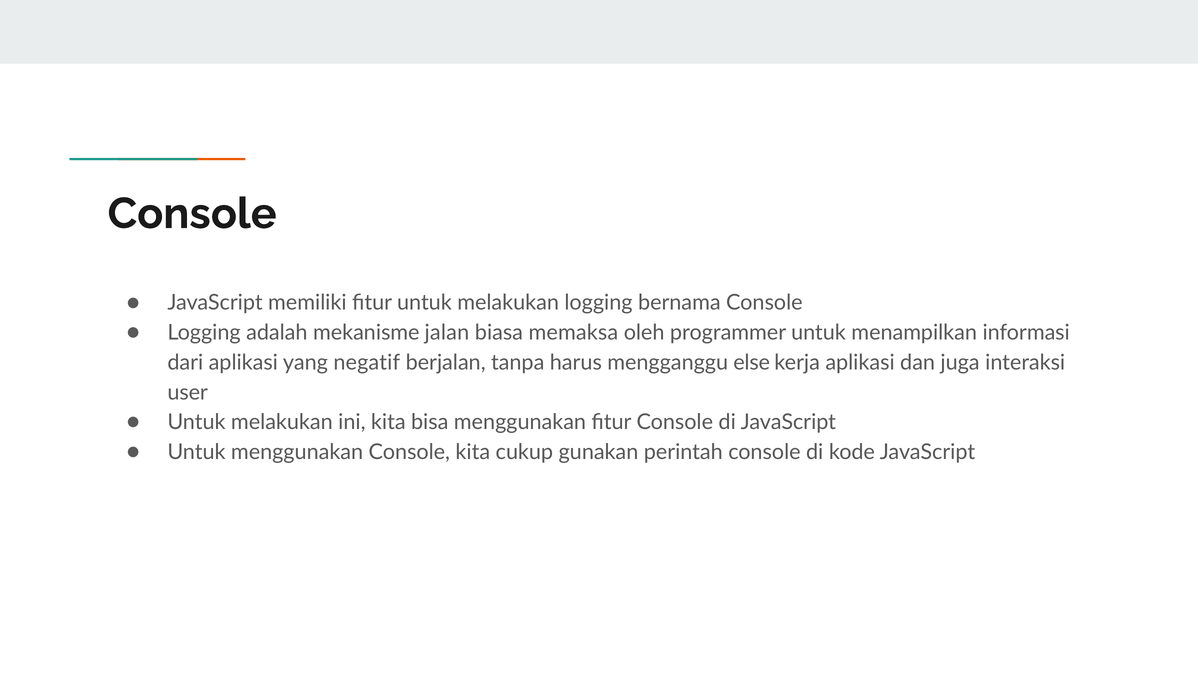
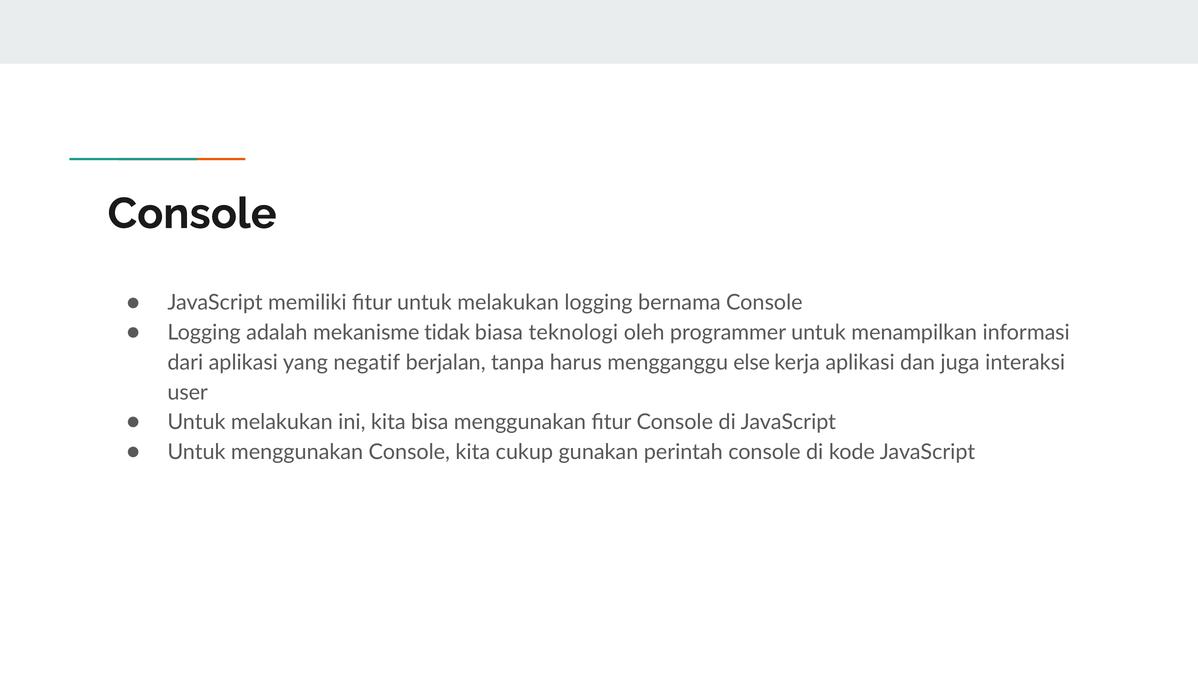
jalan: jalan -> tidak (447, 333)
memaksa: memaksa -> teknologi (573, 333)
